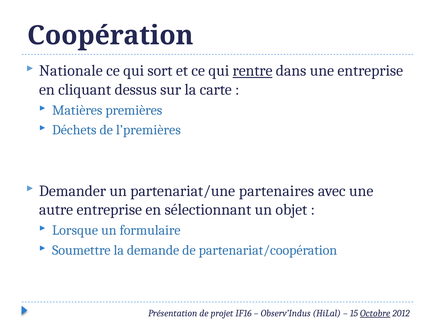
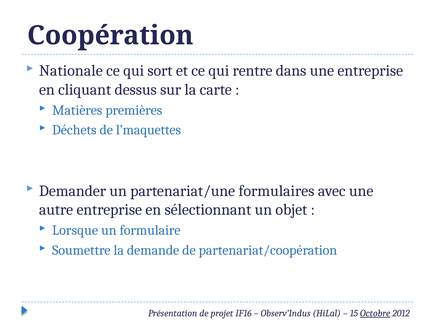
rentre underline: present -> none (253, 71)
l’premières: l’premières -> l’maquettes (148, 130)
partenaires: partenaires -> formulaires (276, 191)
